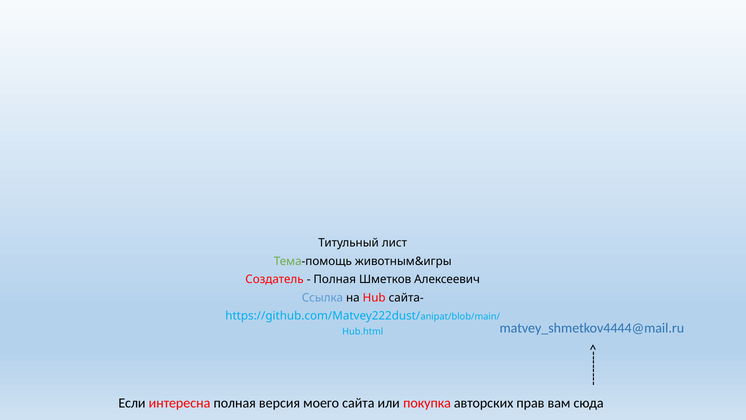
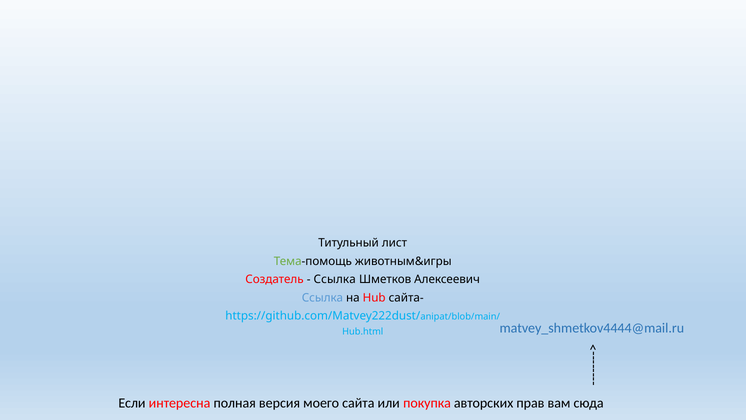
Полная: Полная -> Ссылка (335, 279)
